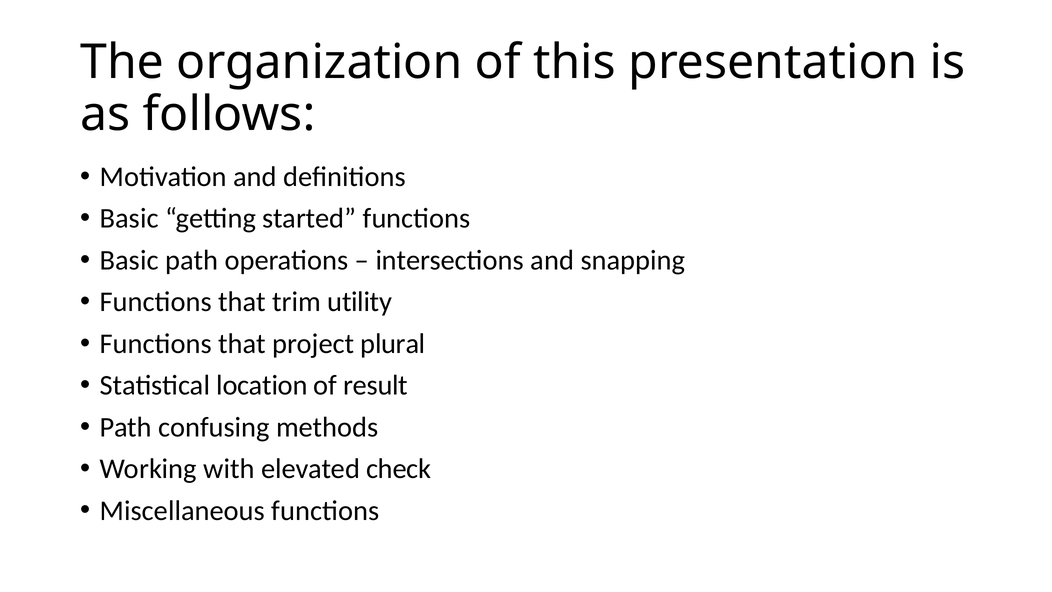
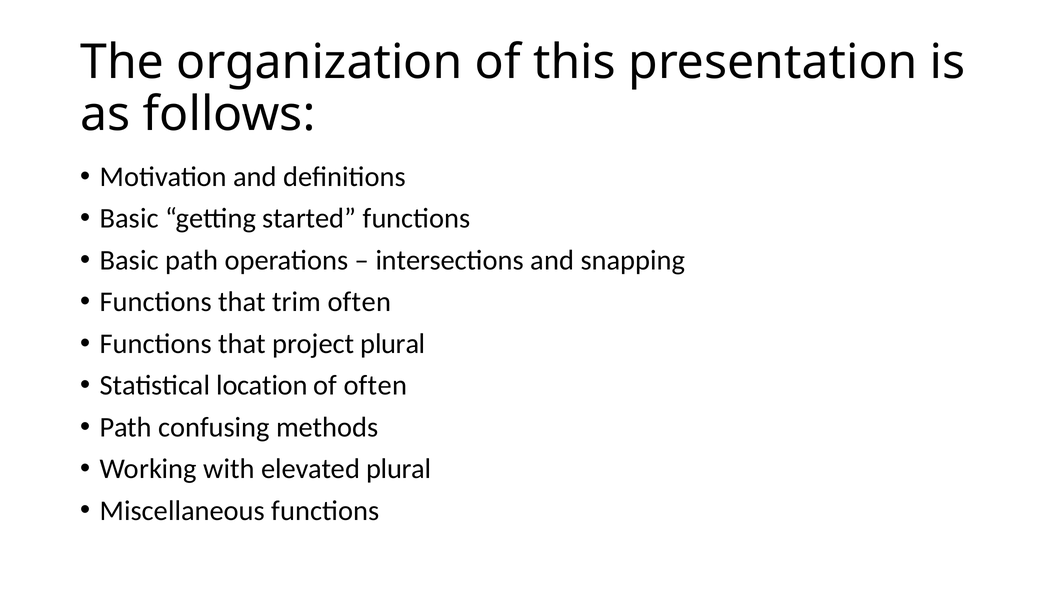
trim utility: utility -> often (359, 302)
of result: result -> often (375, 385)
elevated check: check -> plural (399, 469)
